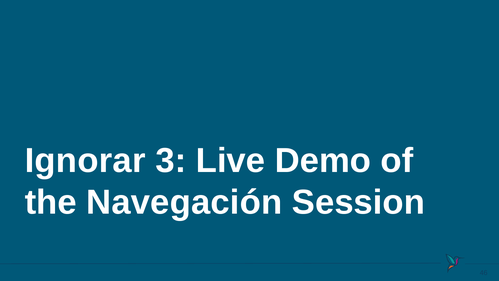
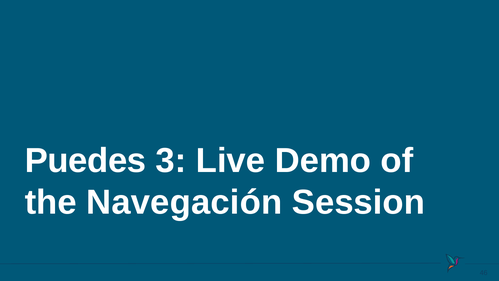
Ignorar: Ignorar -> Puedes (85, 161)
